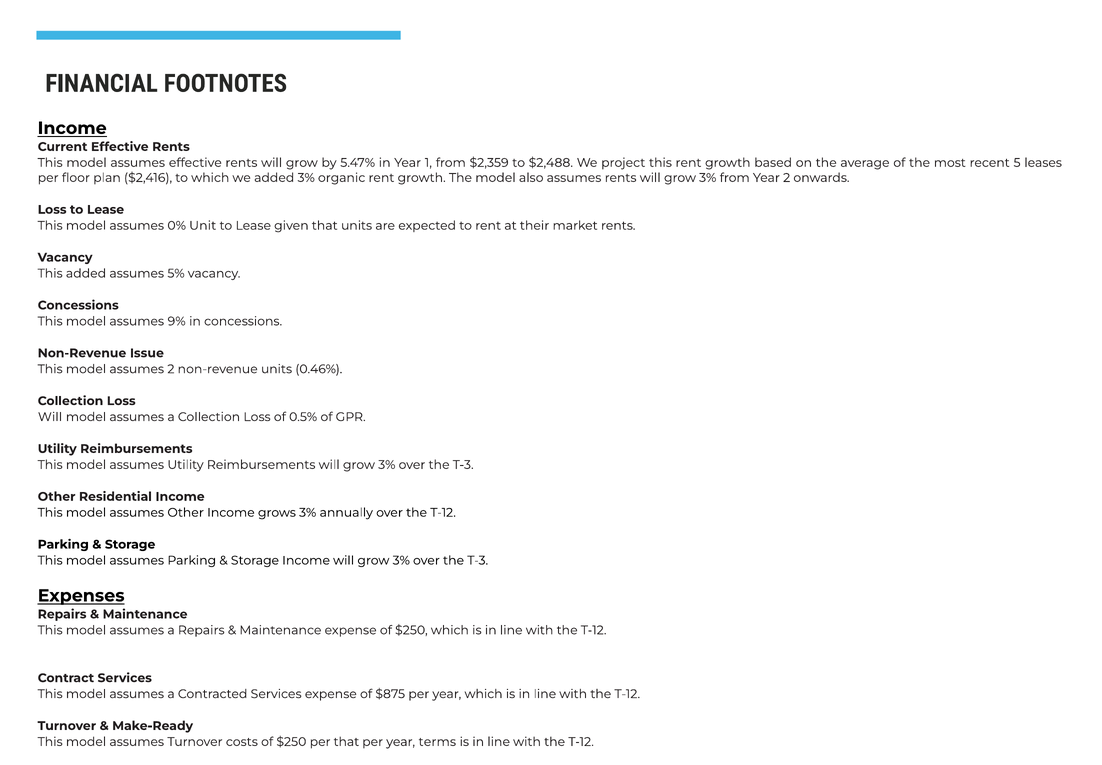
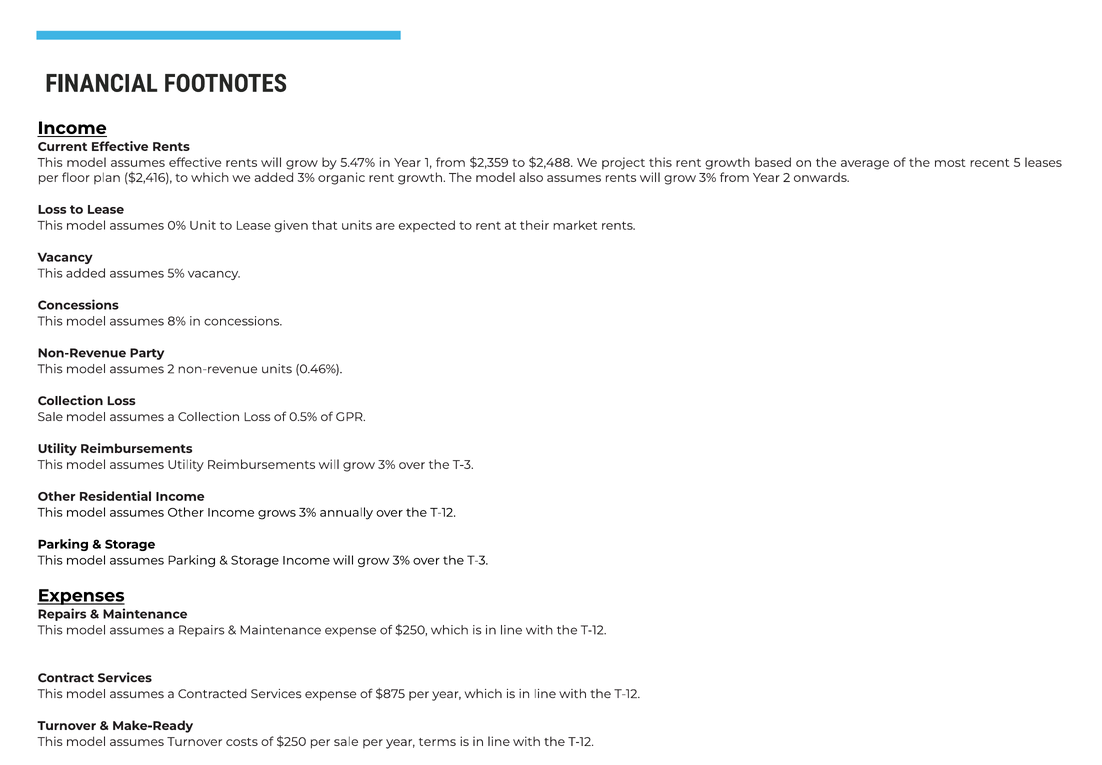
9%: 9% -> 8% (177, 321)
Issue: Issue -> Party (147, 353)
Will: Will -> Sale (50, 417)
per that: that -> sale (346, 741)
